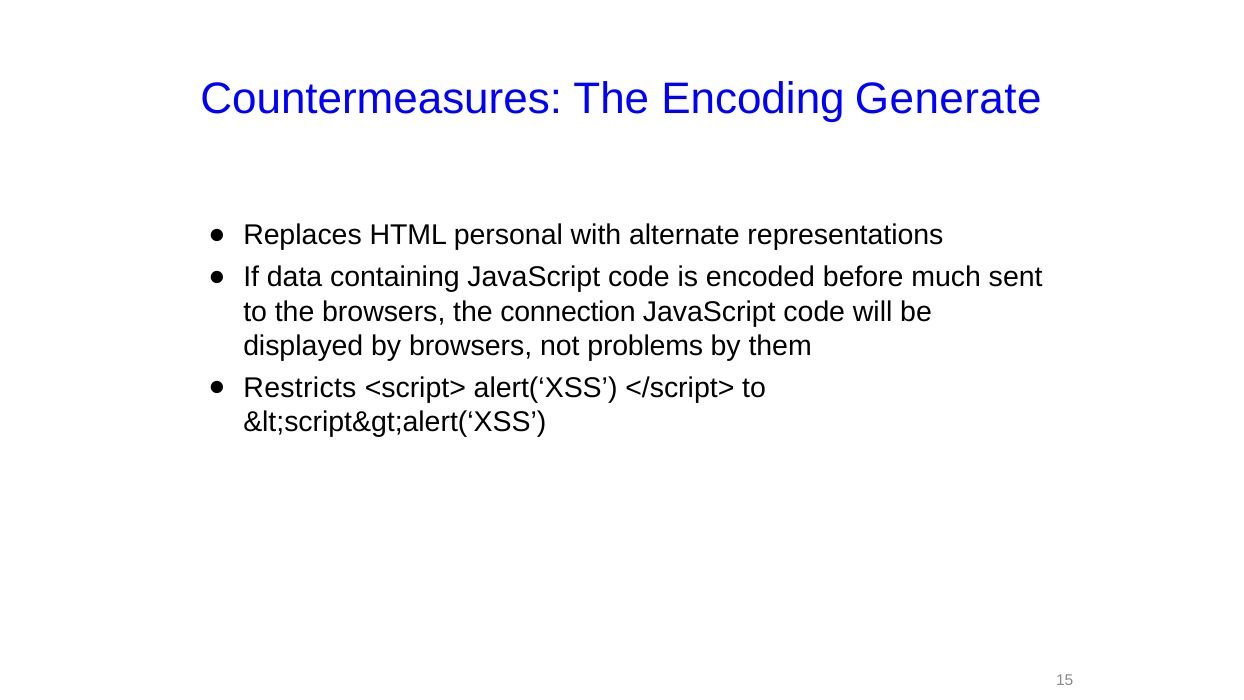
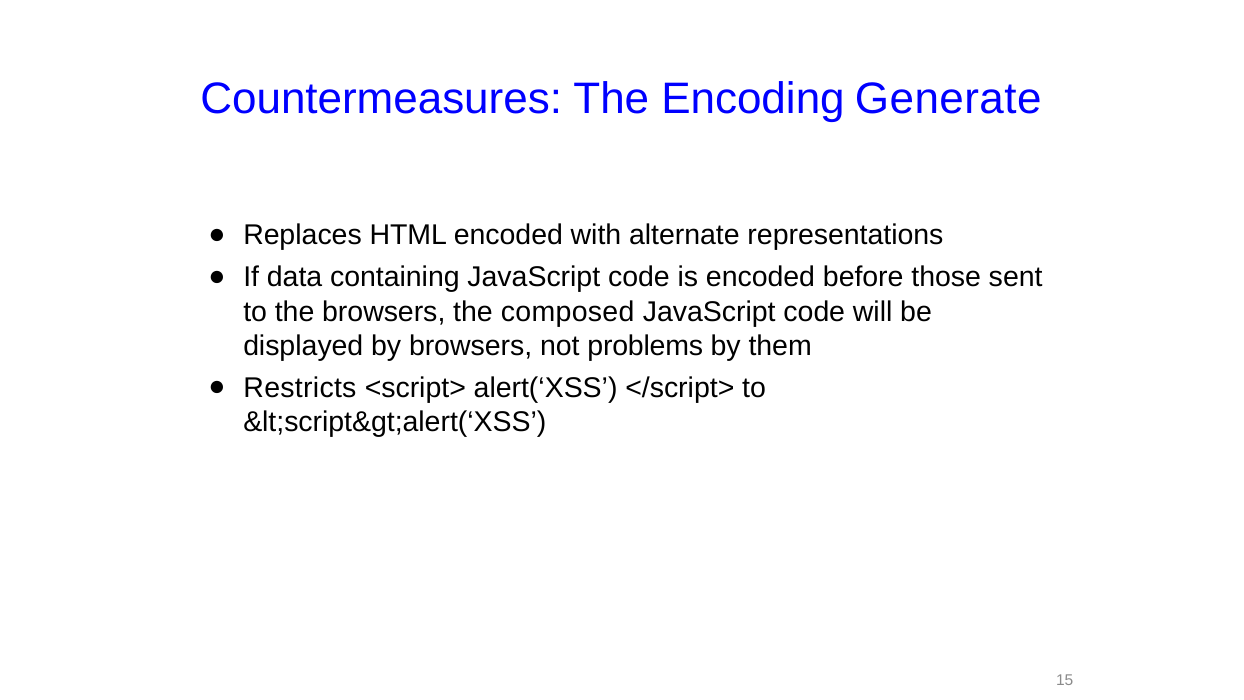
HTML personal: personal -> encoded (508, 235)
much: much -> those (946, 277)
connection: connection -> composed (568, 312)
